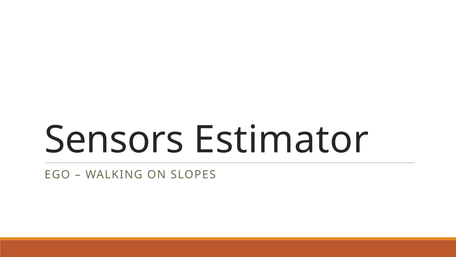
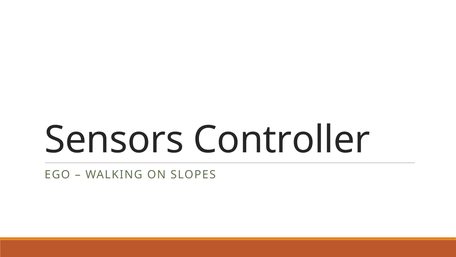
Estimator: Estimator -> Controller (282, 140)
